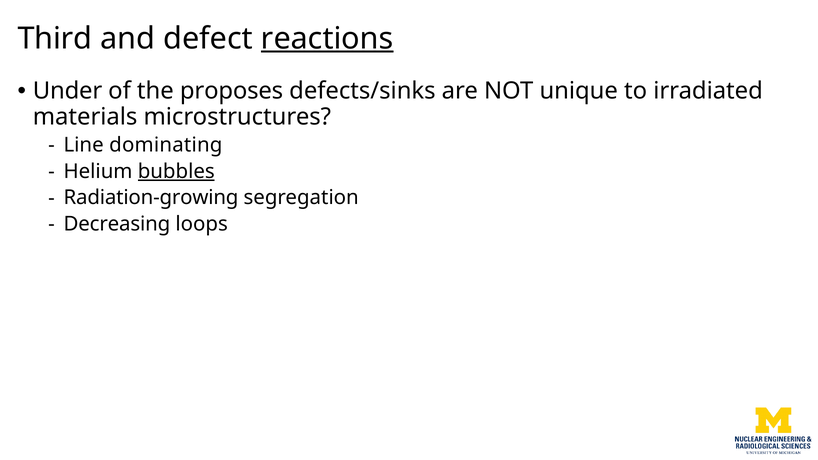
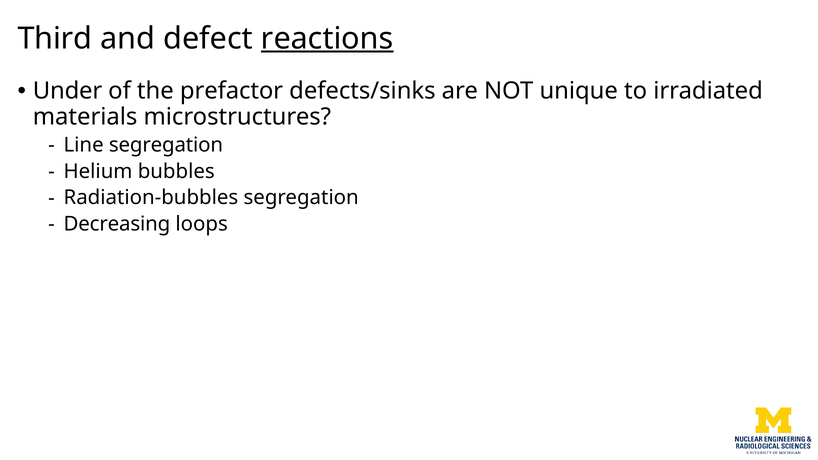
proposes: proposes -> prefactor (232, 91)
Line dominating: dominating -> segregation (166, 145)
bubbles underline: present -> none (176, 171)
Radiation-growing: Radiation-growing -> Radiation-bubbles (151, 198)
